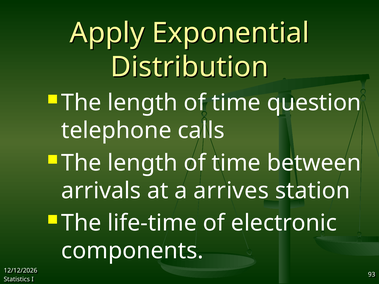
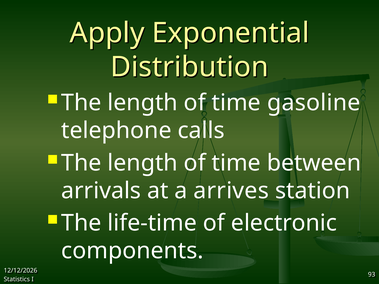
question: question -> gasoline (314, 103)
